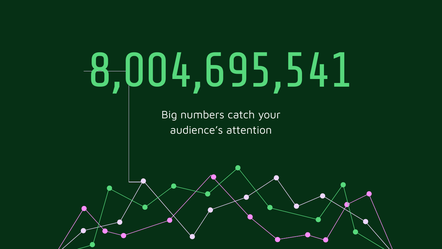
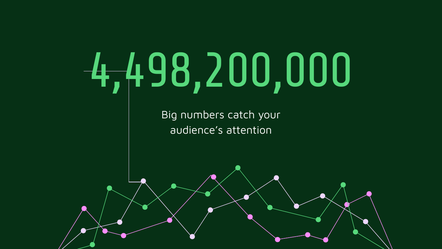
8,004,695,541: 8,004,695,541 -> 4,498,200,000 (221, 70)
